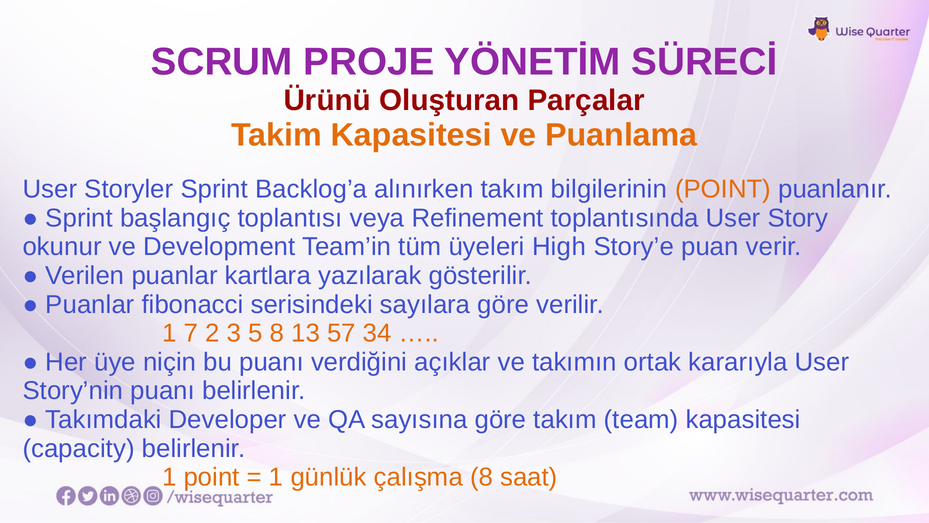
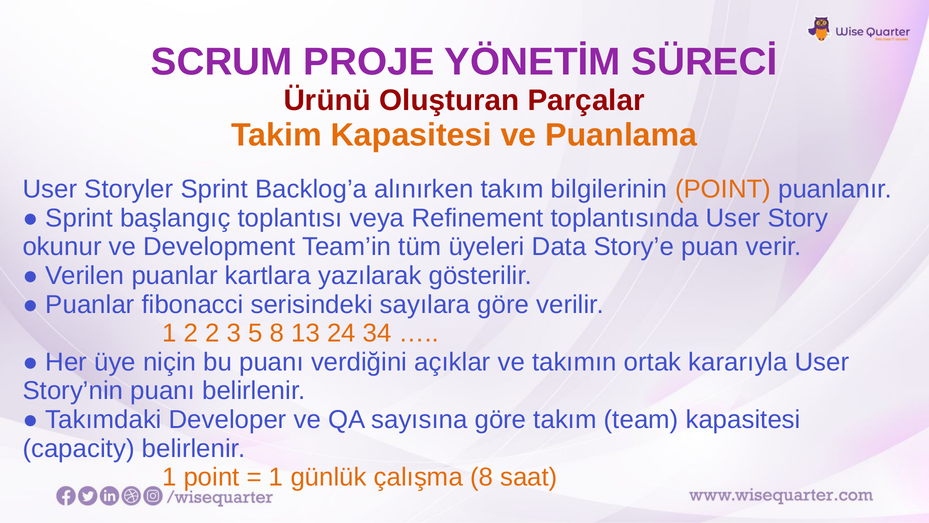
High: High -> Data (559, 247)
1 7: 7 -> 2 (191, 333)
57: 57 -> 24 (341, 333)
